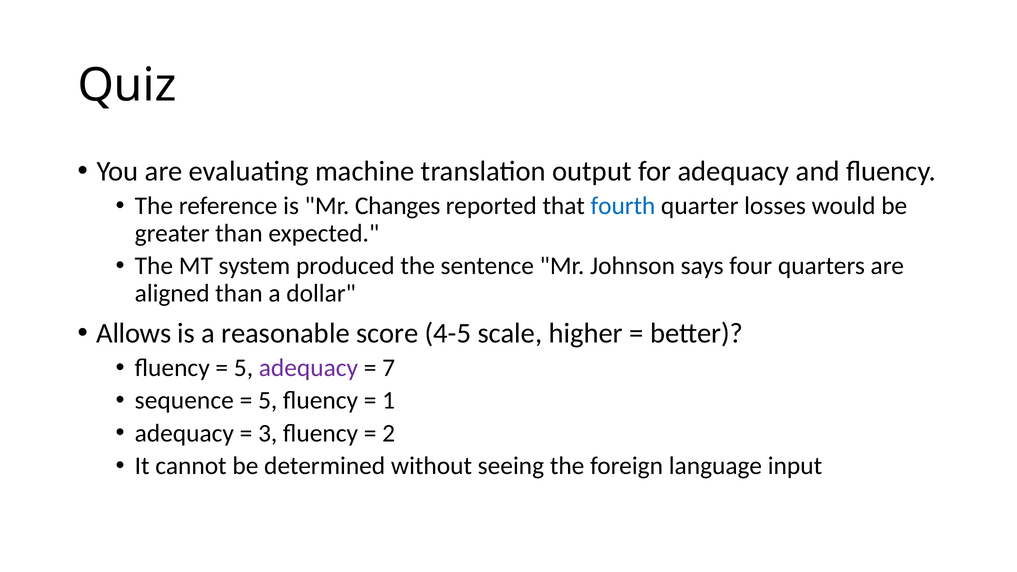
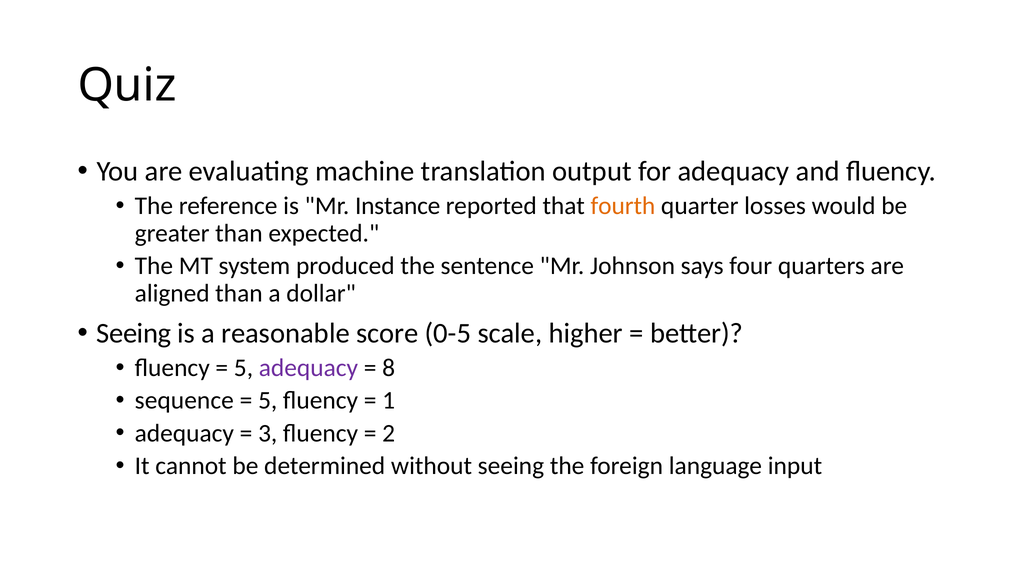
Changes: Changes -> Instance (398, 206)
fourth colour: blue -> orange (623, 206)
Allows: Allows -> Seeing (134, 333)
4-5: 4-5 -> 0-5 (448, 333)
7: 7 -> 8 (389, 368)
